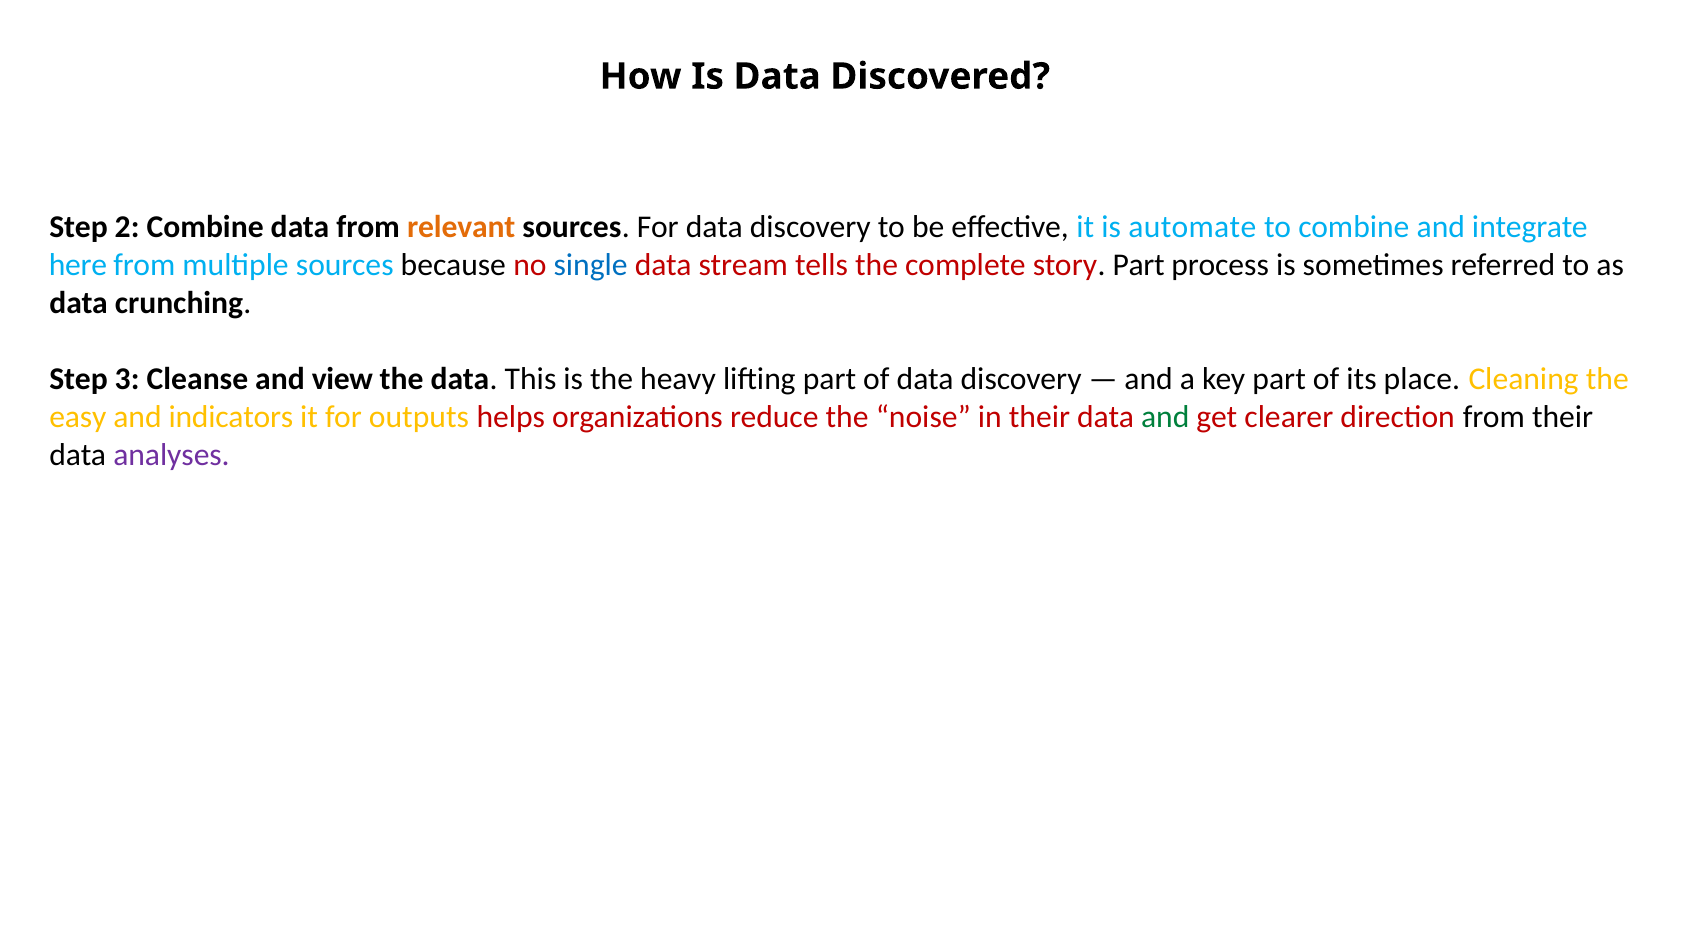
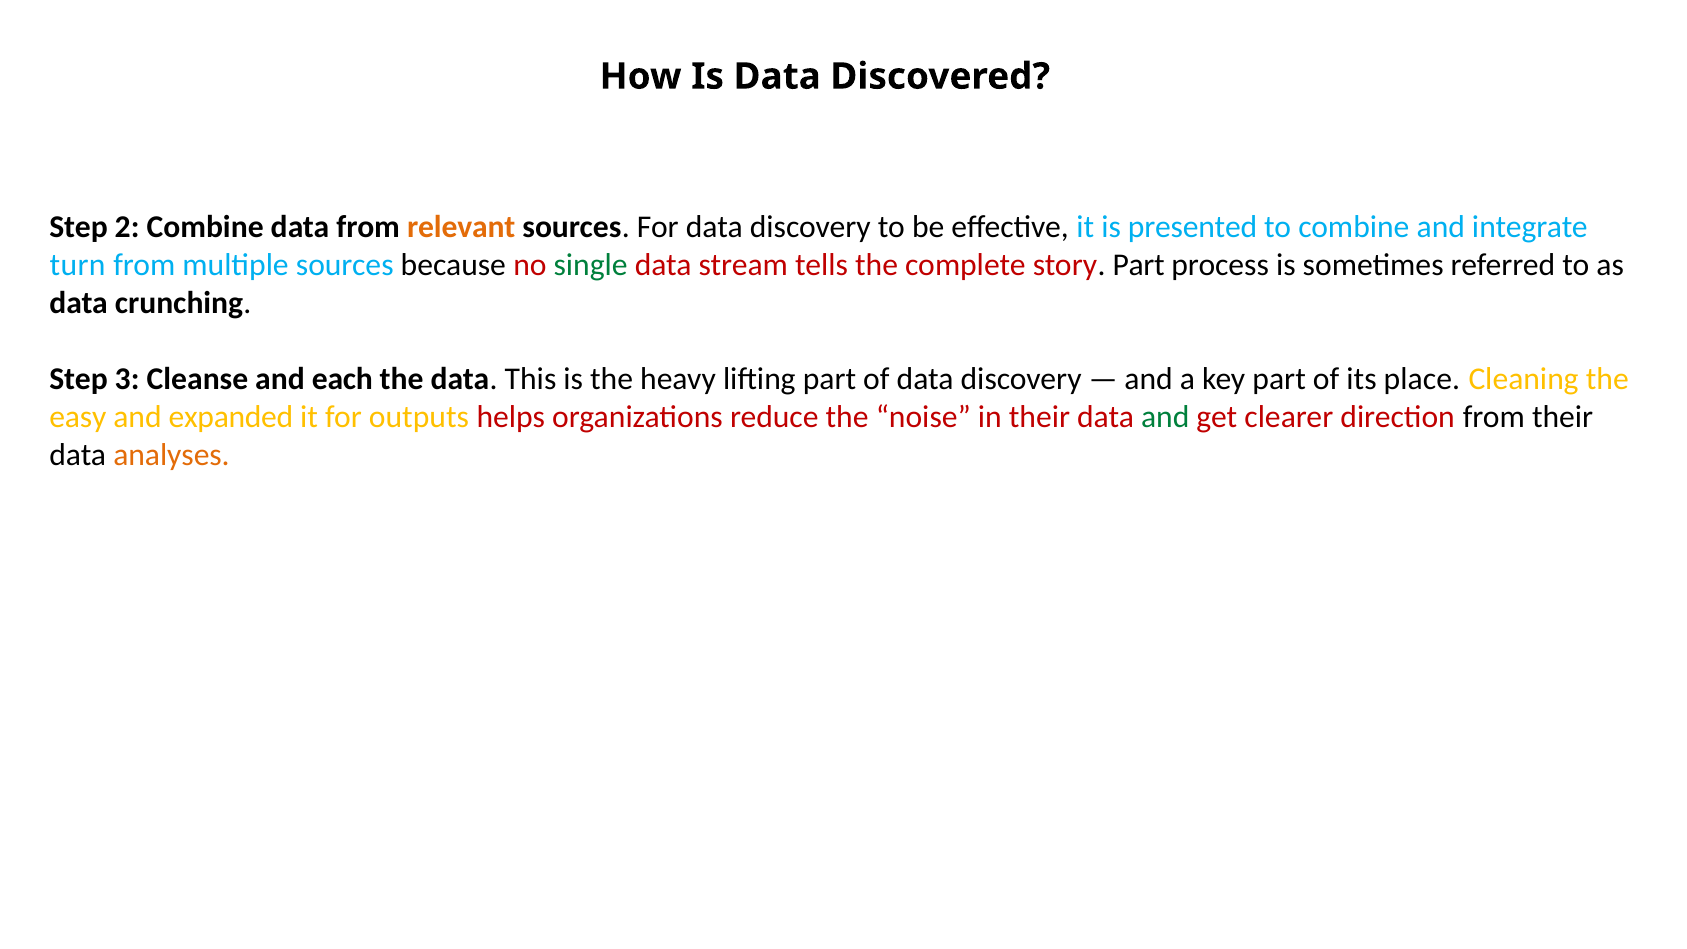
automate: automate -> presented (1193, 227)
here: here -> turn (78, 265)
single colour: blue -> green (591, 265)
view: view -> each (342, 379)
indicators: indicators -> expanded (231, 417)
analyses colour: purple -> orange (171, 455)
